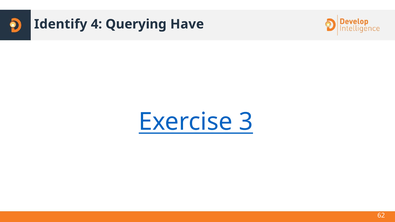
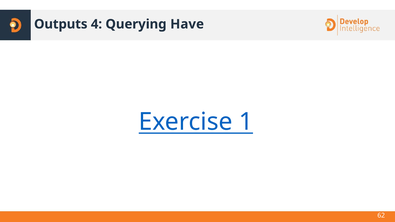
Identify: Identify -> Outputs (61, 24)
3: 3 -> 1 (246, 122)
